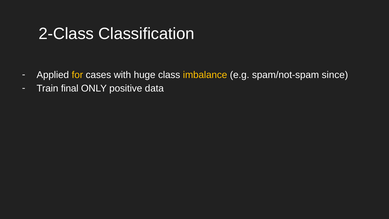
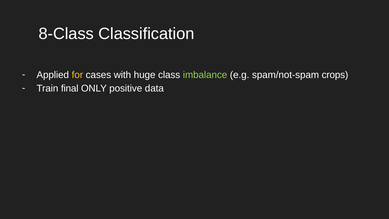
2-Class: 2-Class -> 8-Class (66, 34)
imbalance colour: yellow -> light green (205, 75)
since: since -> crops (335, 75)
